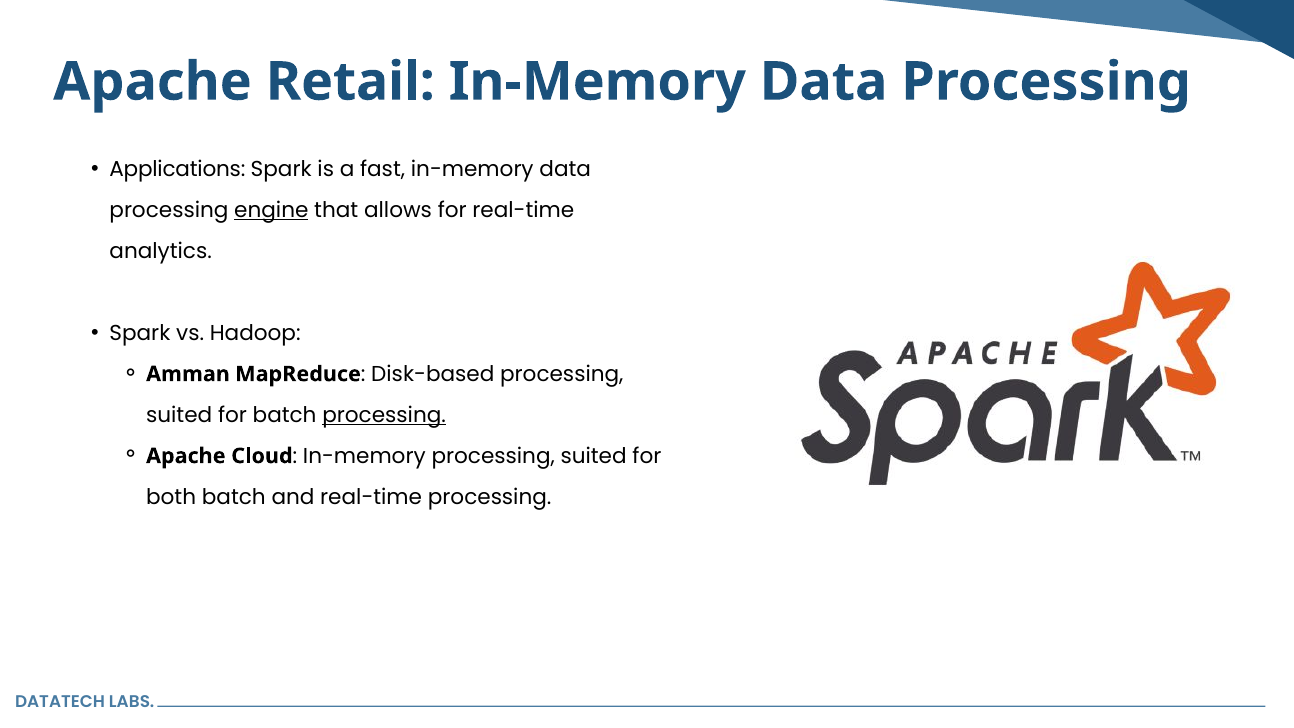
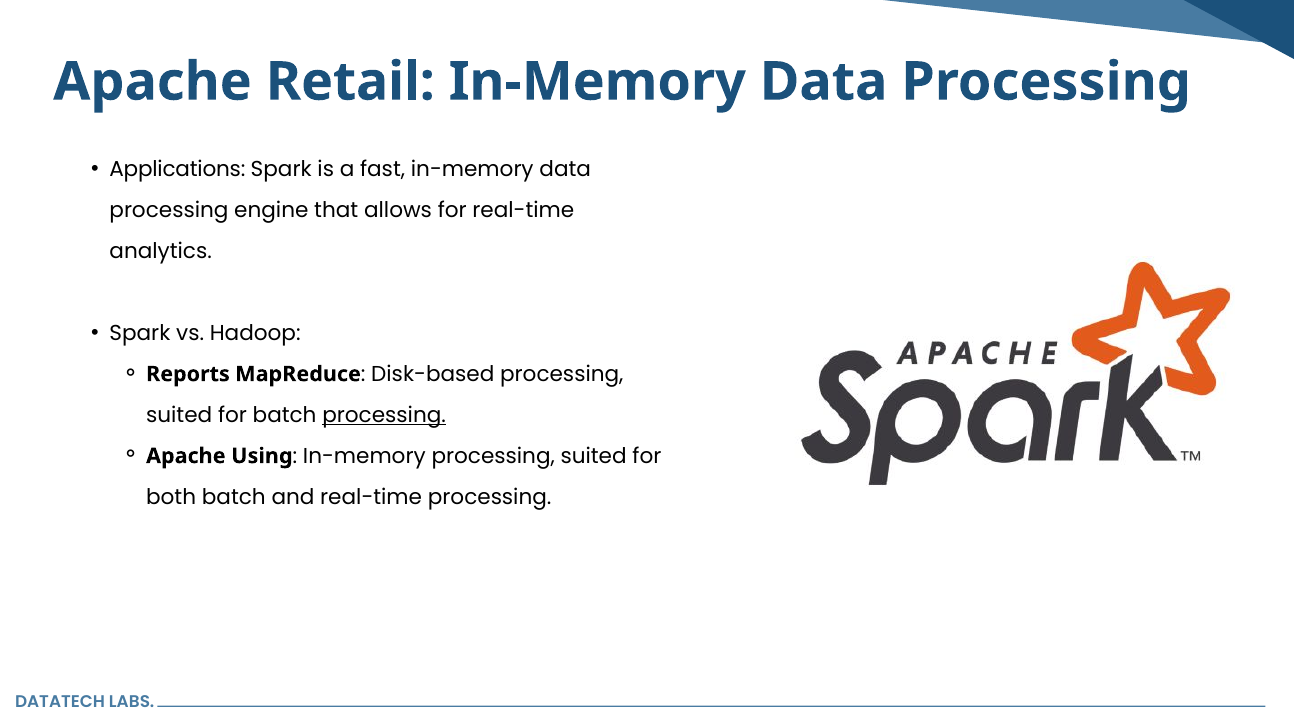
engine underline: present -> none (271, 210)
Amman: Amman -> Reports (188, 374)
Cloud: Cloud -> Using (262, 456)
